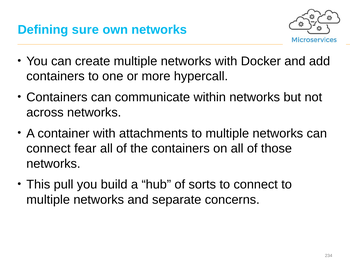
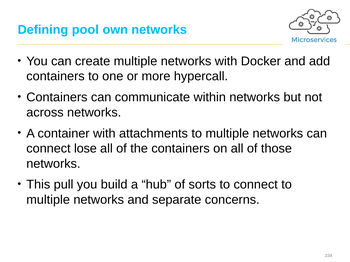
sure: sure -> pool (85, 30)
fear: fear -> lose (85, 149)
